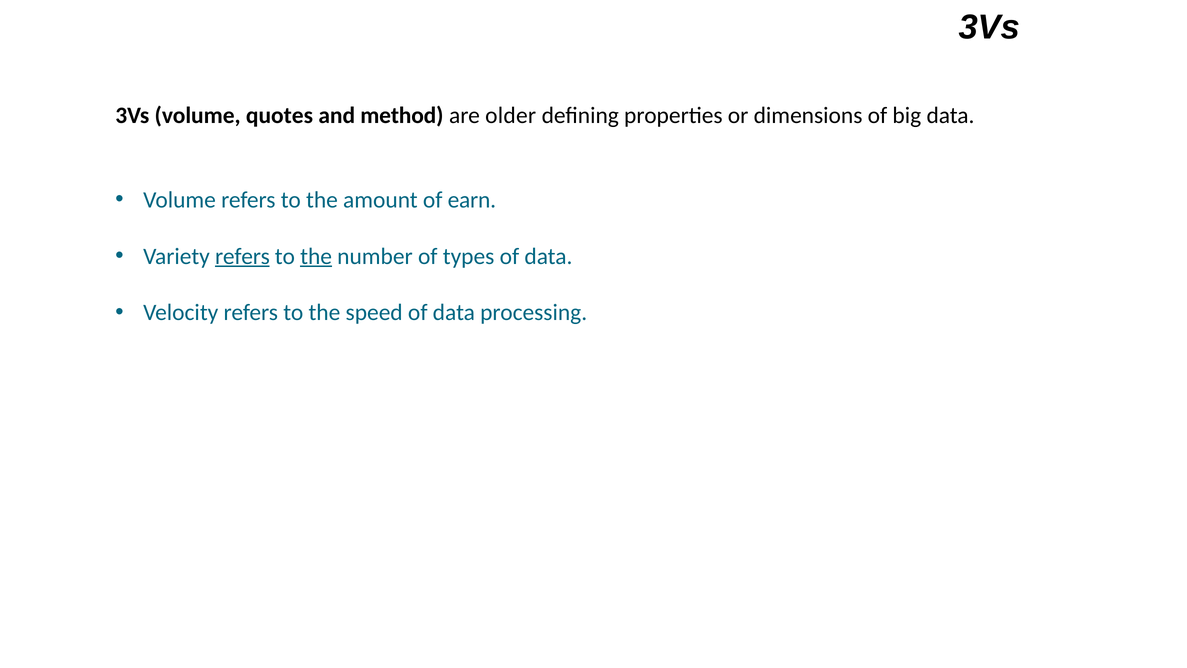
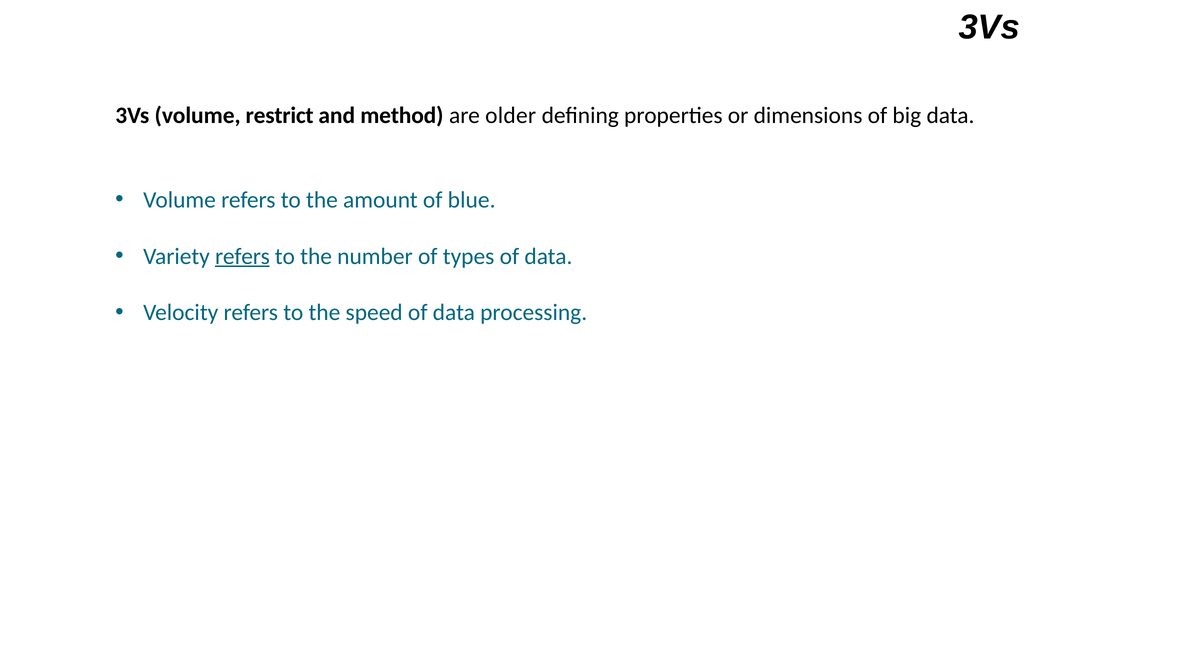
quotes: quotes -> restrict (280, 115)
earn: earn -> blue (472, 200)
the underline: present -> none (316, 256)
